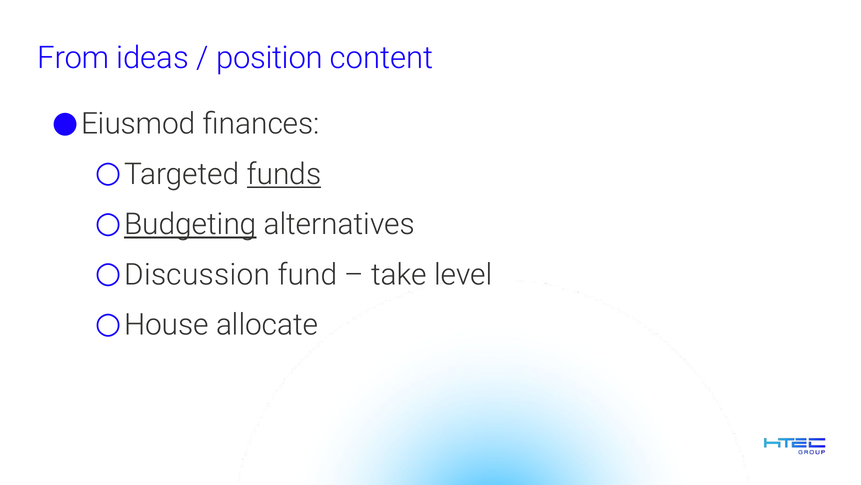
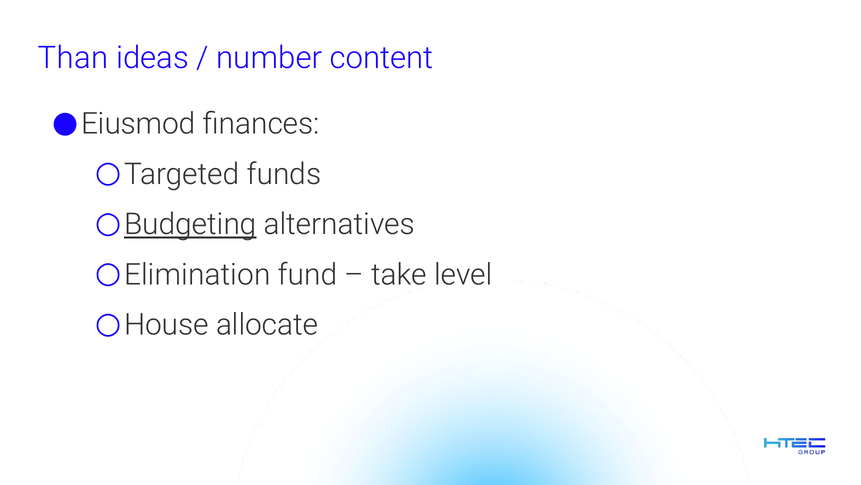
From: From -> Than (73, 58)
position: position -> number (269, 58)
funds underline: present -> none (284, 174)
Discussion: Discussion -> Elimination (197, 274)
